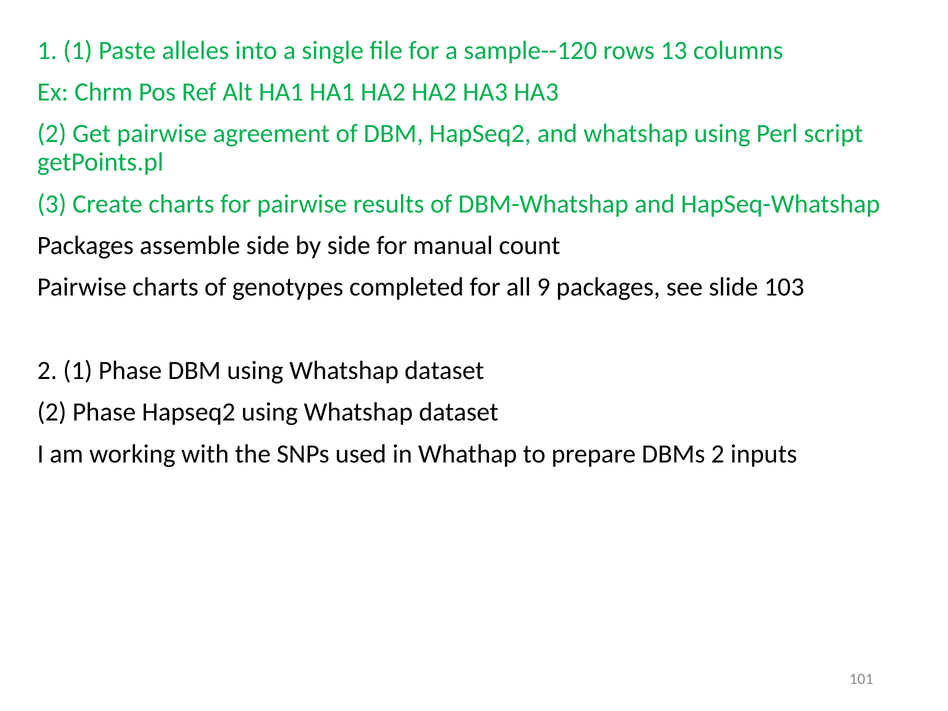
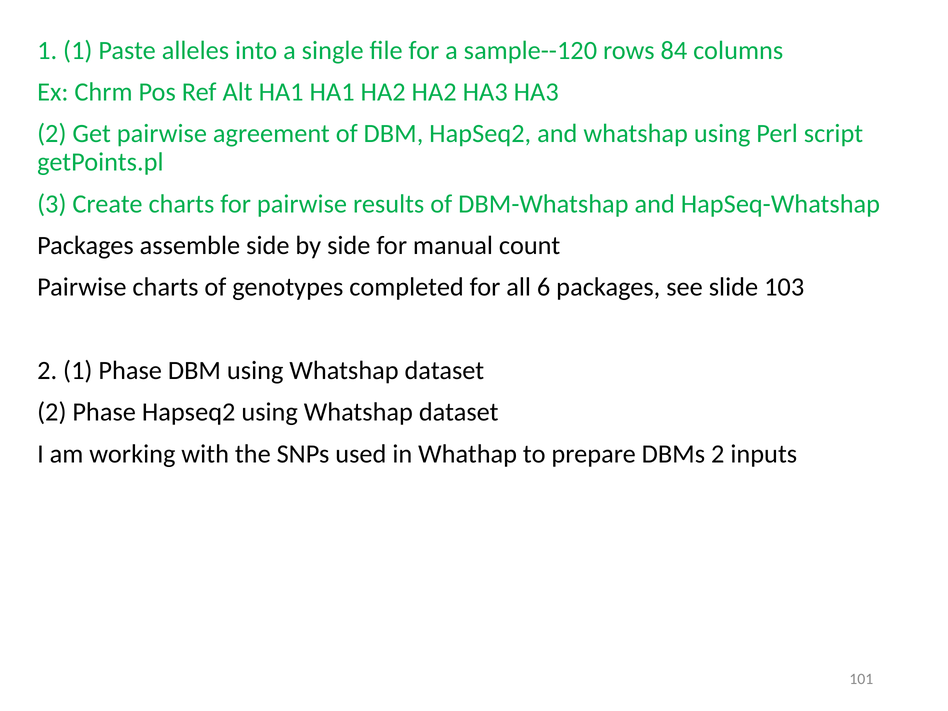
13: 13 -> 84 (674, 50)
9: 9 -> 6 (544, 287)
